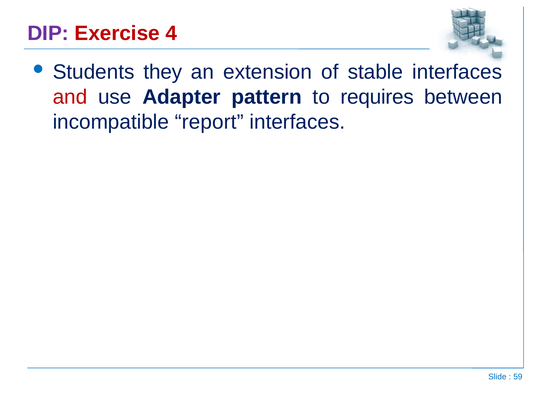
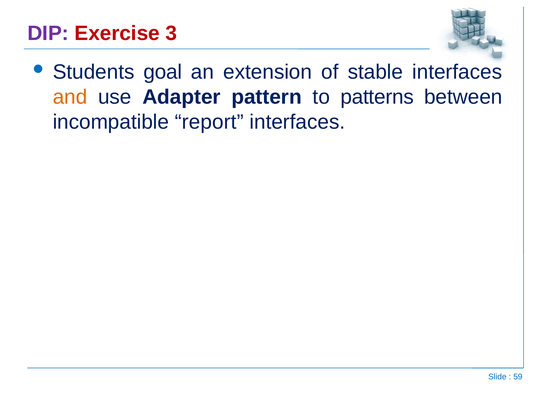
4: 4 -> 3 (171, 33)
they: they -> goal (163, 72)
and colour: red -> orange (70, 97)
requires: requires -> patterns (377, 97)
